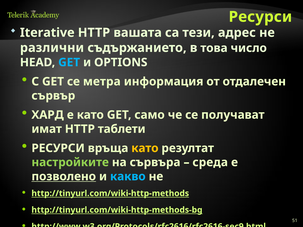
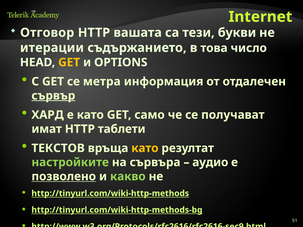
Ресурси: Ресурси -> Internet (260, 17)
Iterative: Iterative -> Отговор (47, 33)
адрес: адрес -> букви (237, 33)
различни: различни -> итерации (52, 48)
GET colour: light blue -> yellow (69, 62)
сървър underline: none -> present (53, 96)
РЕСУРСИ: РЕСУРСИ -> ТЕКСТОВ (58, 148)
среда: среда -> аудио (210, 162)
какво colour: light blue -> light green (128, 177)
